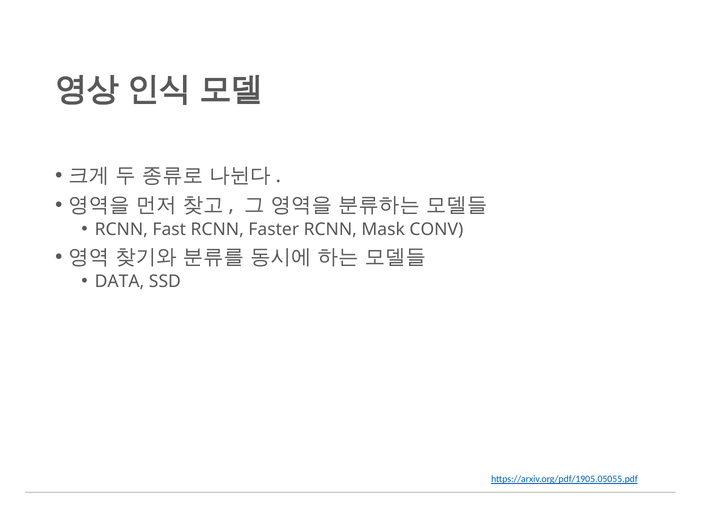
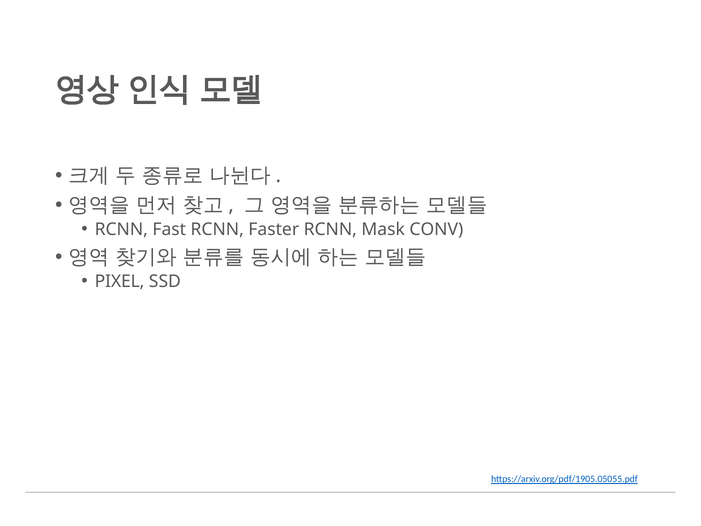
DATA: DATA -> PIXEL (120, 281)
